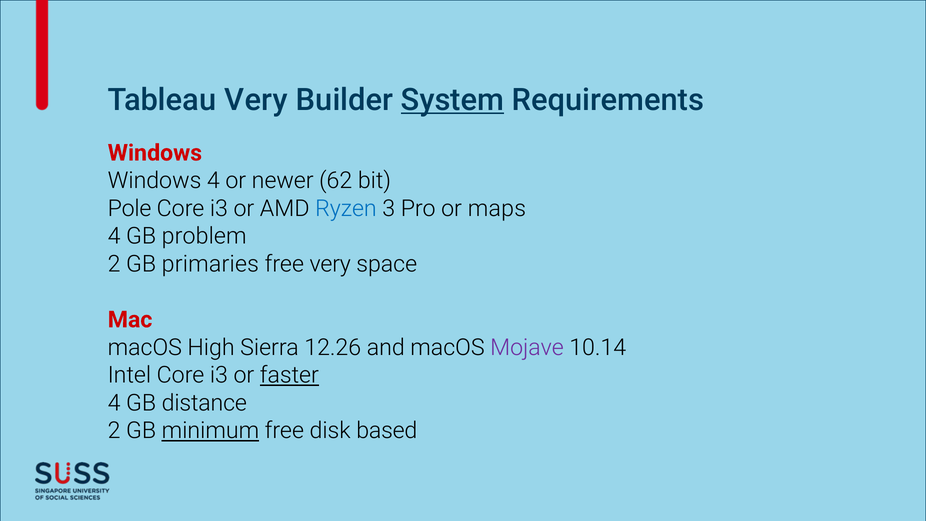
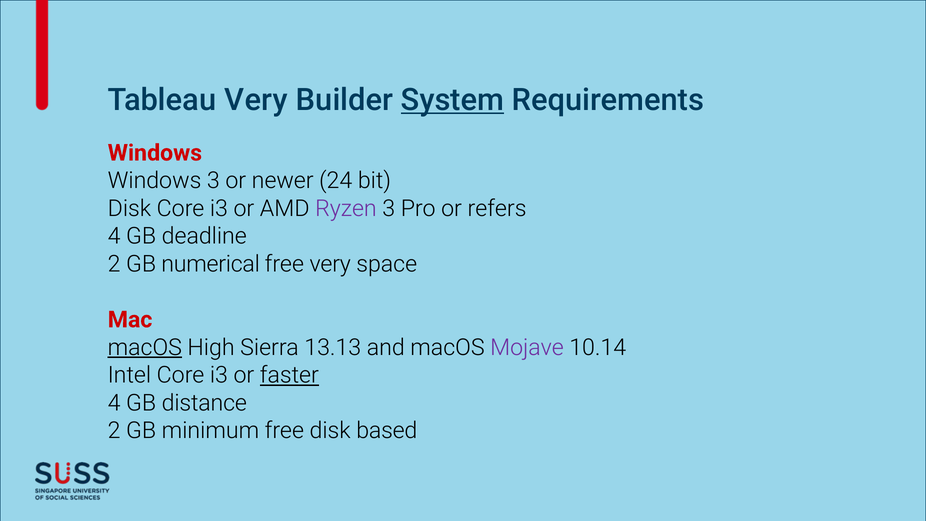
Windows 4: 4 -> 3 (213, 181)
62: 62 -> 24 (336, 181)
Pole: Pole -> Disk (129, 208)
Ryzen colour: blue -> purple (346, 208)
maps: maps -> refers (497, 208)
problem: problem -> deadline (204, 236)
primaries: primaries -> numerical (211, 264)
macOS underline: none -> present (145, 347)
12.26: 12.26 -> 13.13 (333, 347)
minimum underline: present -> none (210, 431)
